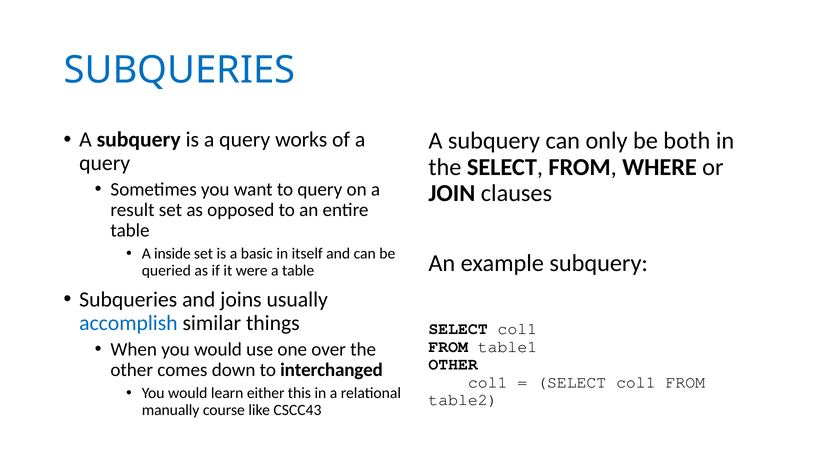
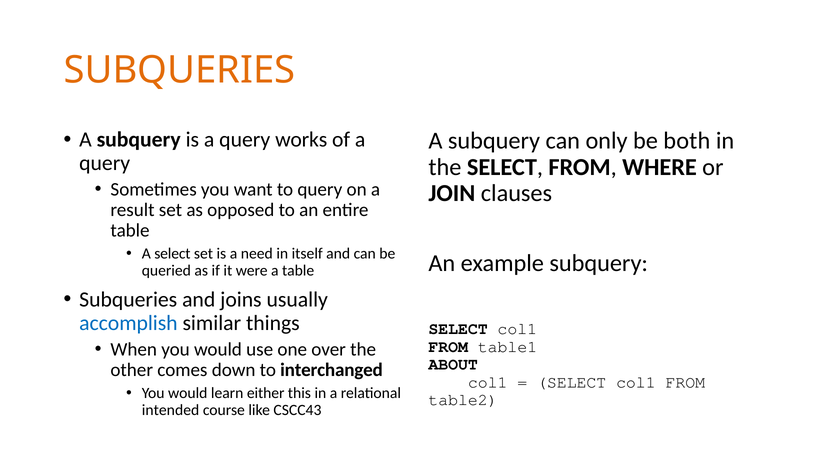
SUBQUERIES colour: blue -> orange (179, 70)
A inside: inside -> select (172, 254)
basic: basic -> need (257, 254)
OTHER: OTHER -> ABOUT (453, 364)
manually: manually -> intended (171, 410)
